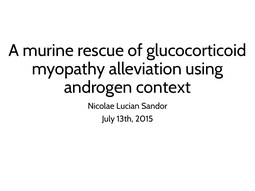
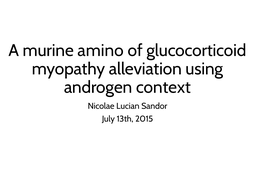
rescue: rescue -> amino (101, 51)
